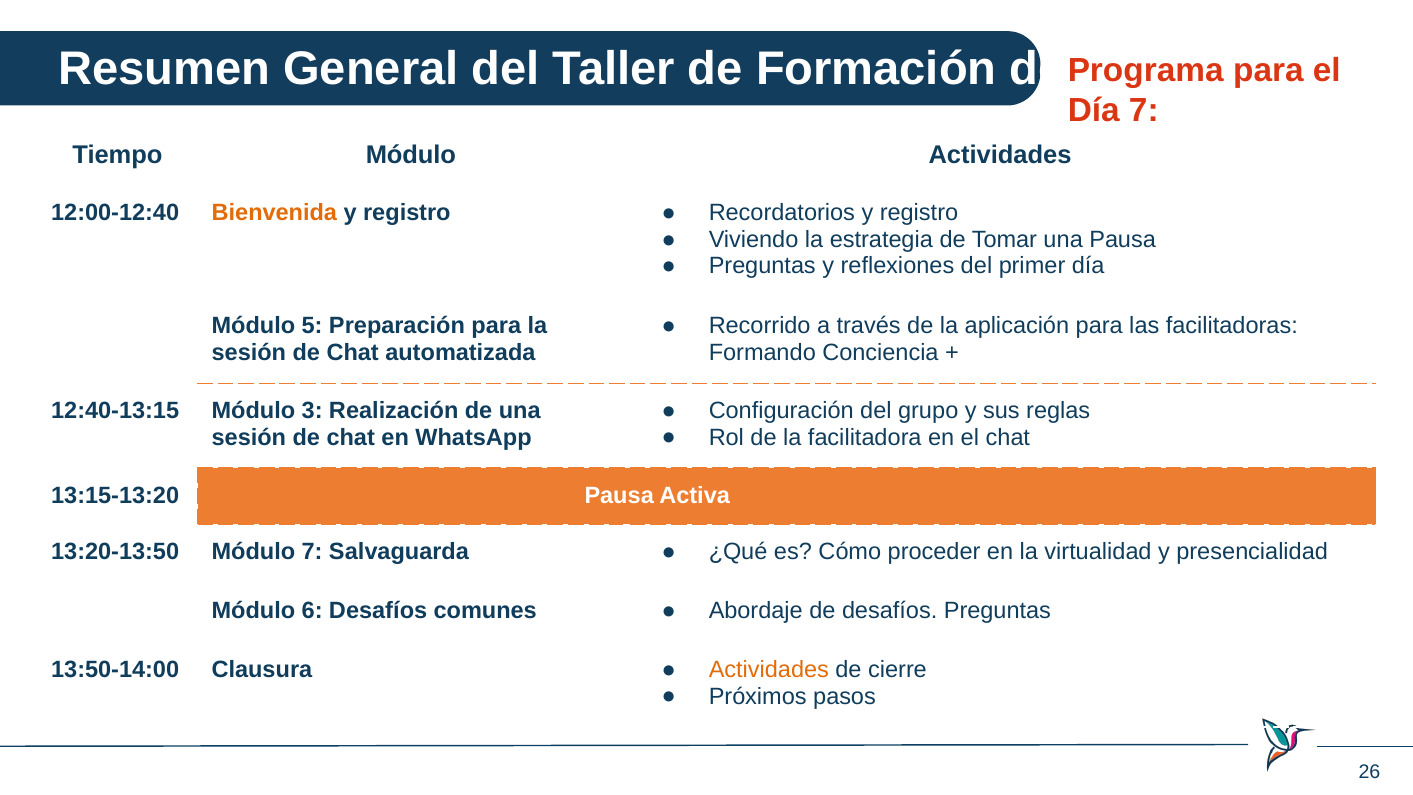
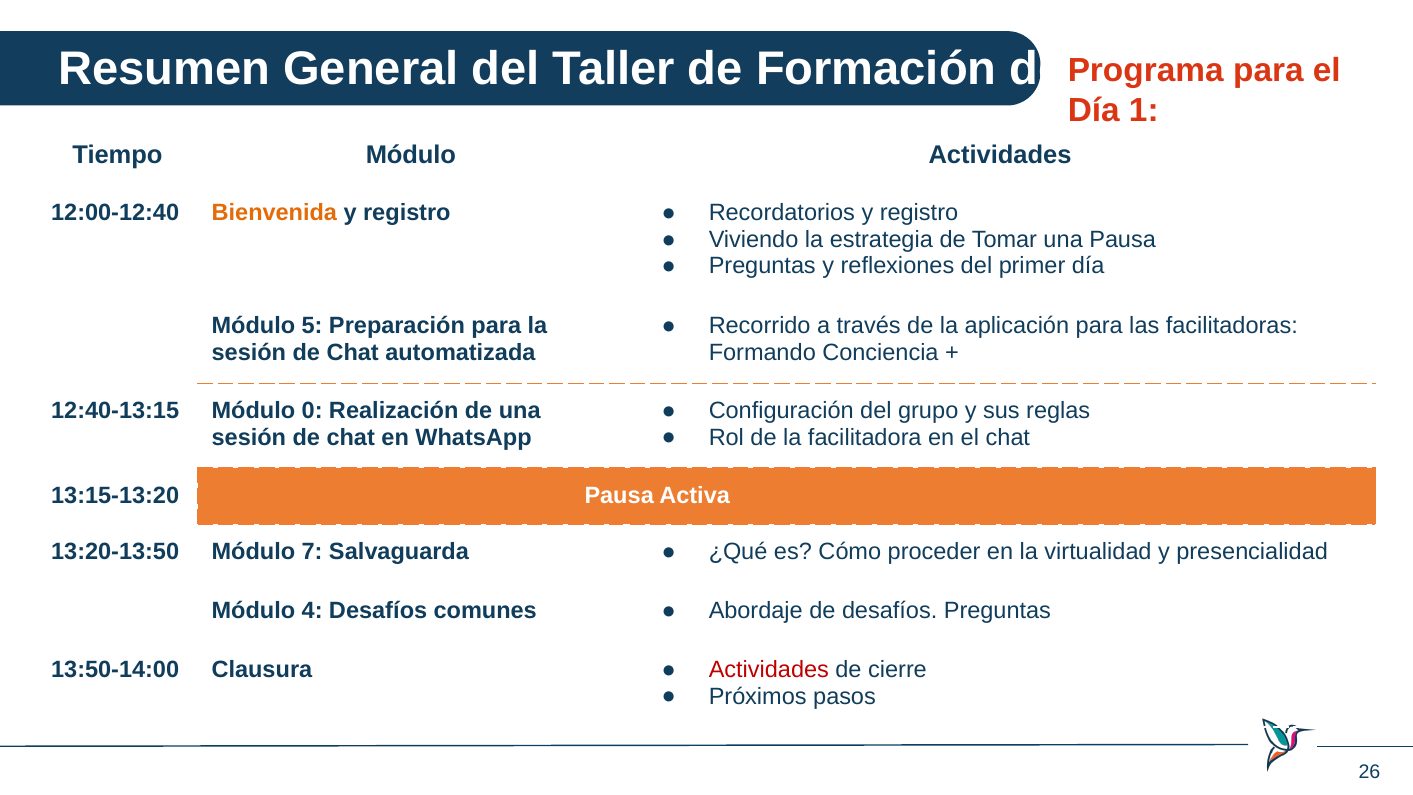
Día 7: 7 -> 1 (1144, 110)
3: 3 -> 0 (312, 411)
6: 6 -> 4 (312, 611)
Actividades colour: orange -> red (769, 670)
